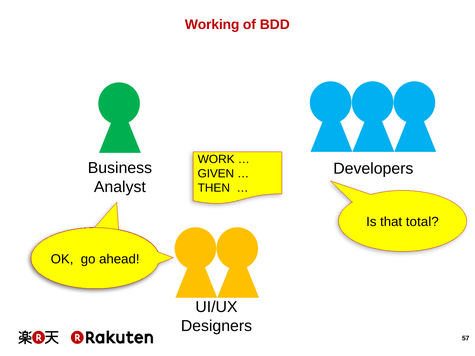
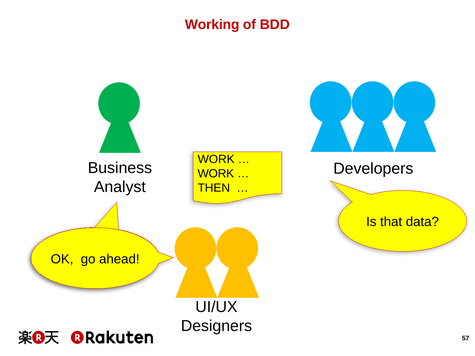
GIVEN: GIVEN -> WORK (216, 174)
total: total -> data (422, 222)
